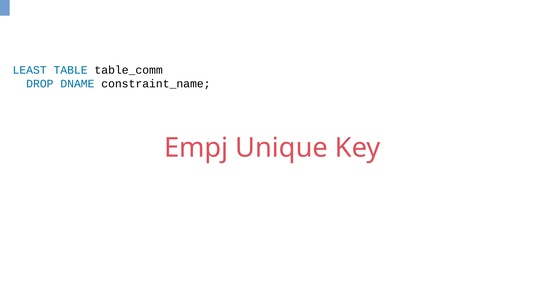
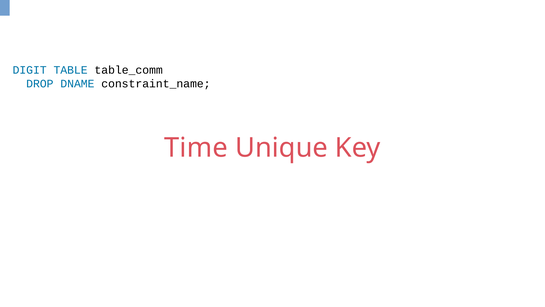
LEAST: LEAST -> DIGIT (30, 70)
Empj: Empj -> Time (196, 148)
